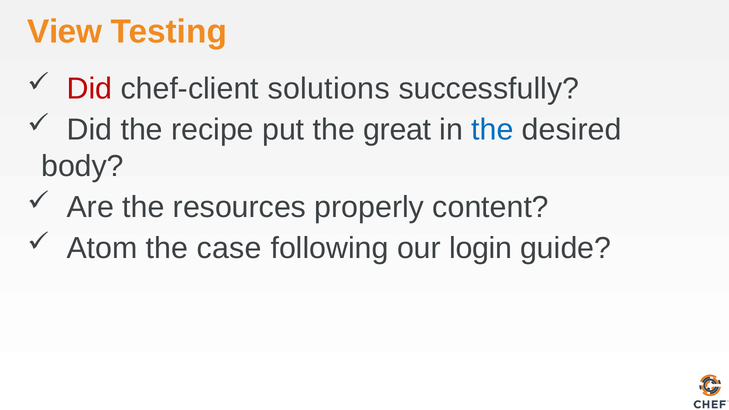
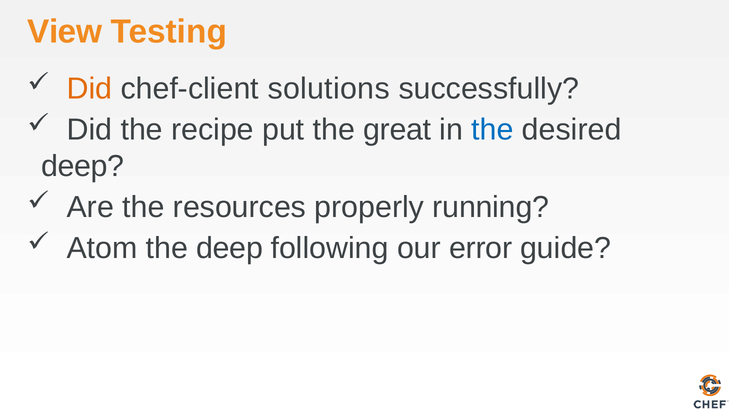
Did colour: red -> orange (90, 89)
body: body -> deep (83, 166)
content: content -> running (491, 207)
the case: case -> deep (230, 248)
login: login -> error (481, 248)
